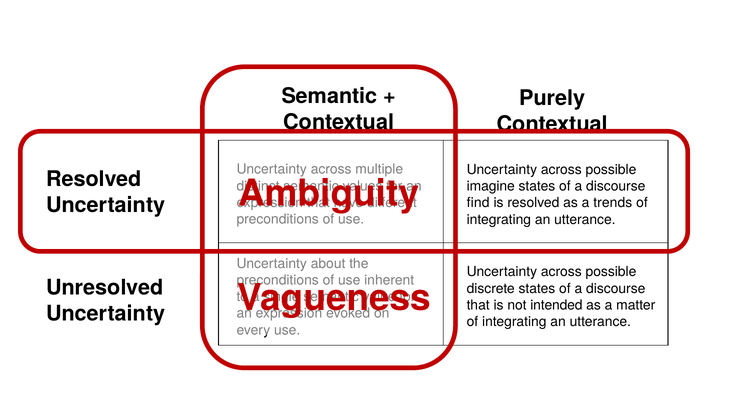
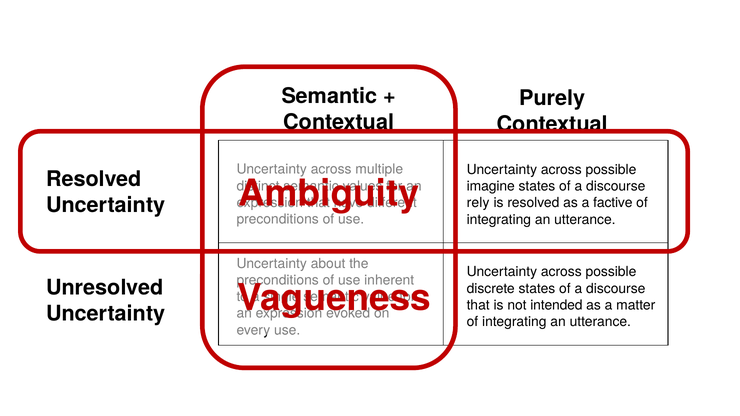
find: find -> rely (478, 203)
trends: trends -> factive (613, 203)
